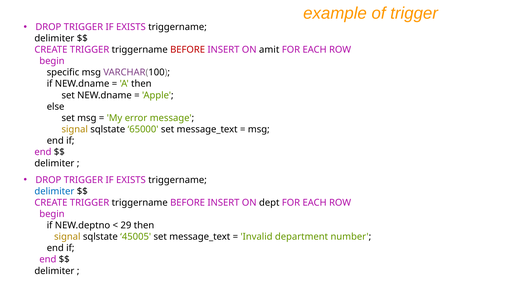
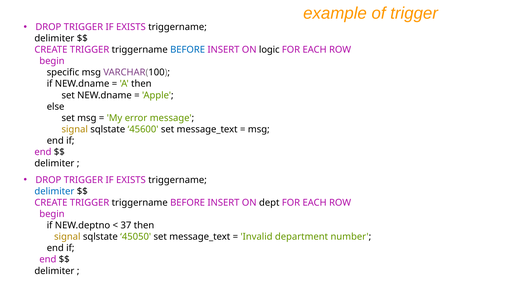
BEFORE colour: red -> blue (188, 50)
amit: amit -> logic (269, 50)
65000: 65000 -> 45600 (143, 129)
29: 29 -> 37 (126, 225)
45005: 45005 -> 45050 (136, 237)
